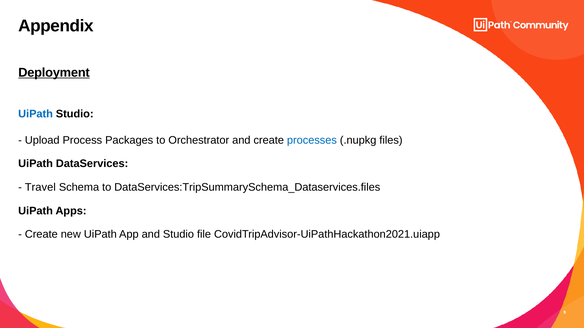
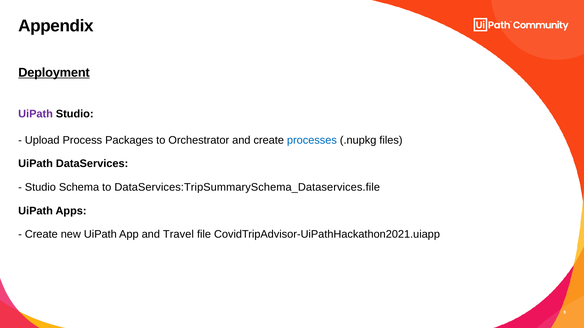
UiPath colour: blue -> purple (36, 114)
Travel: Travel -> Studio (40, 187)
DataServices:TripSummarySchema_Dataservices.files: DataServices:TripSummarySchema_Dataservices.files -> DataServices:TripSummarySchema_Dataservices.file (247, 187)
and Studio: Studio -> Travel (178, 235)
